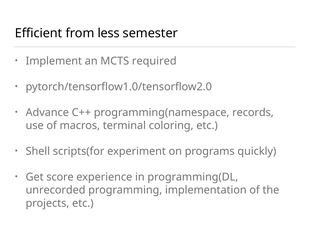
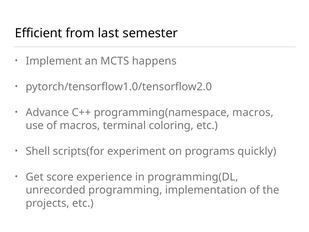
less: less -> last (108, 33)
required: required -> happens (154, 61)
programming(namespace records: records -> macros (253, 112)
